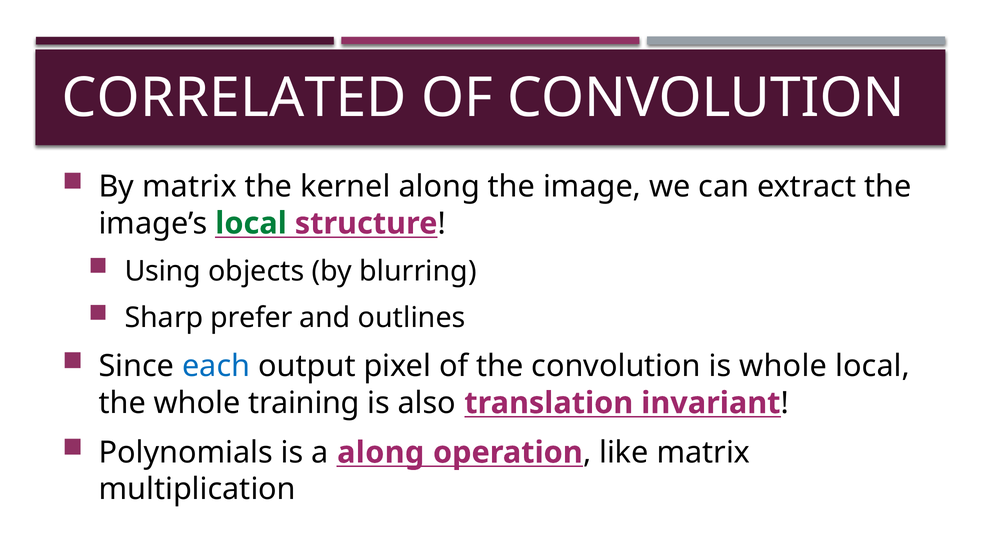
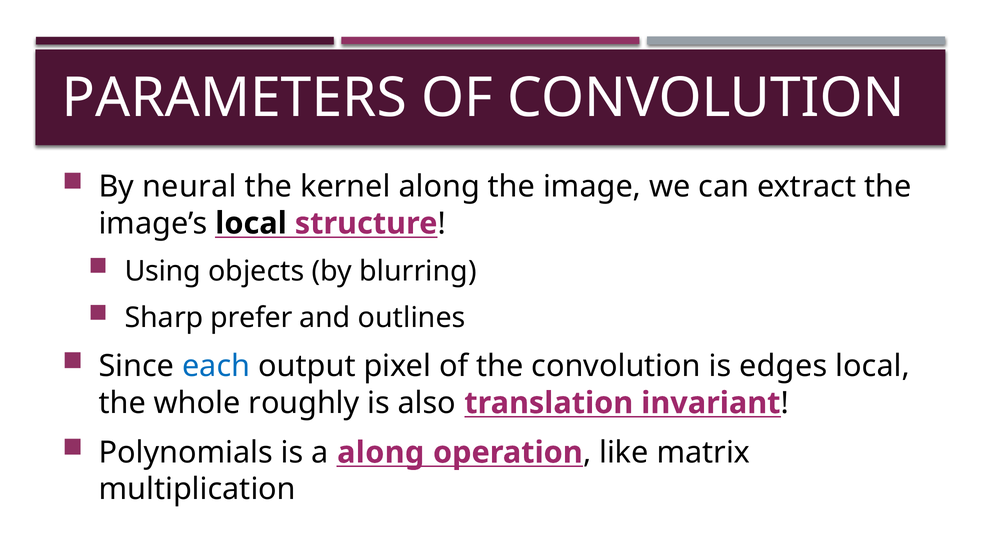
CORRELATED: CORRELATED -> PARAMETERS (234, 98)
By matrix: matrix -> neural (189, 187)
local colour: green -> black (251, 223)
is whole: whole -> edges (783, 366)
training: training -> roughly (304, 403)
